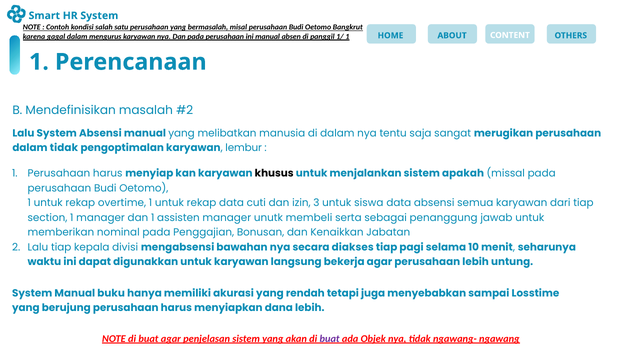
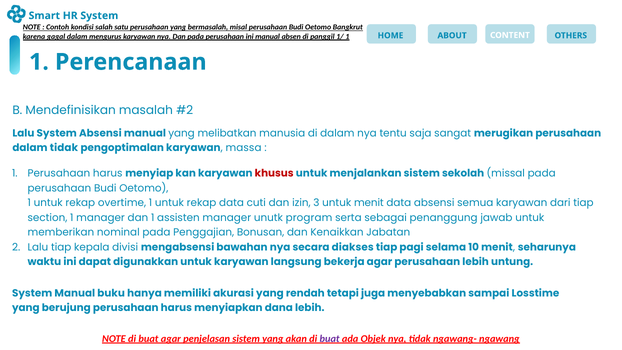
lembur: lembur -> massa (244, 148)
khusus colour: black -> red (274, 173)
apakah: apakah -> sekolah (463, 173)
untuk siswa: siswa -> menit (369, 203)
membeli: membeli -> program (309, 218)
